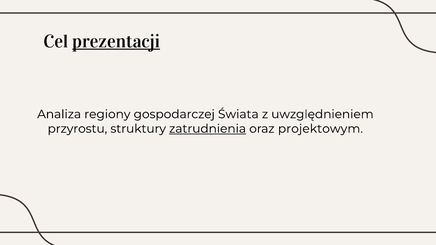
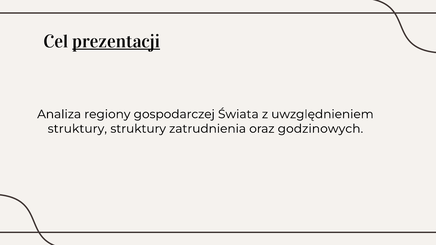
przyrostu: przyrostu -> struktury (77, 129)
zatrudnienia underline: present -> none (208, 129)
projektowym: projektowym -> godzinowych (320, 129)
